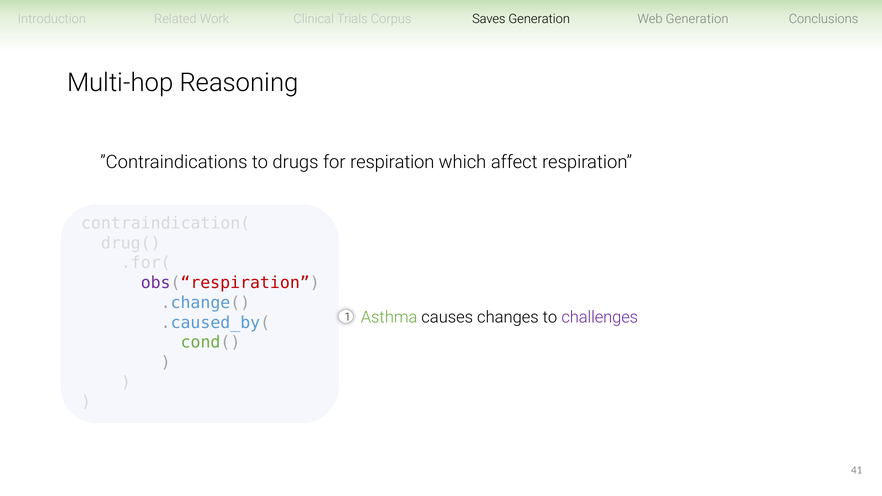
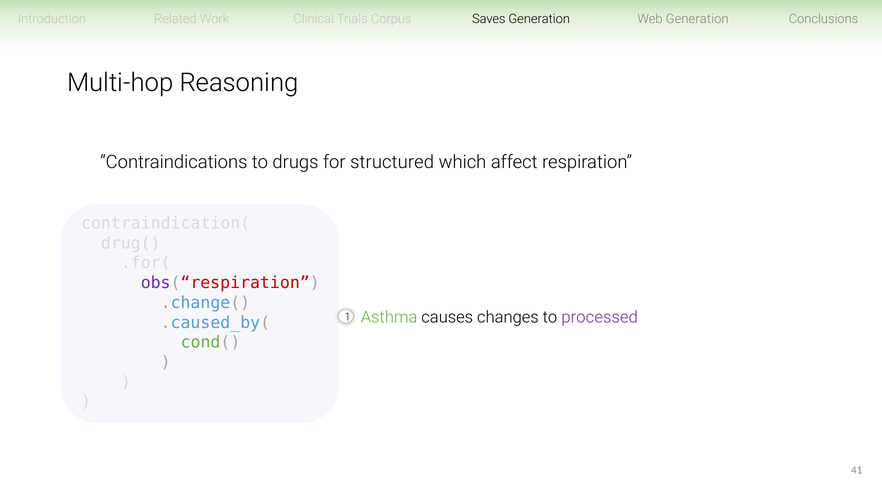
for respiration: respiration -> structured (392, 162)
challenges: challenges -> processed (600, 317)
